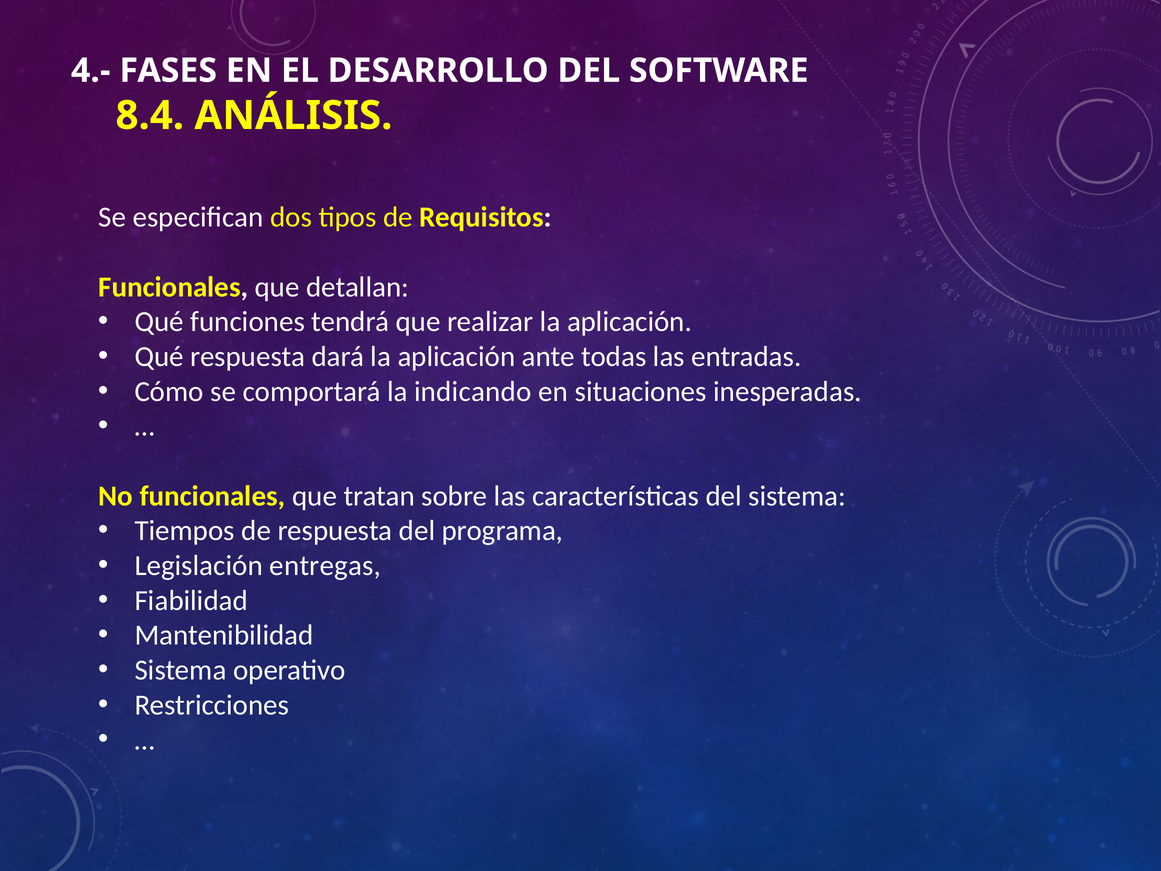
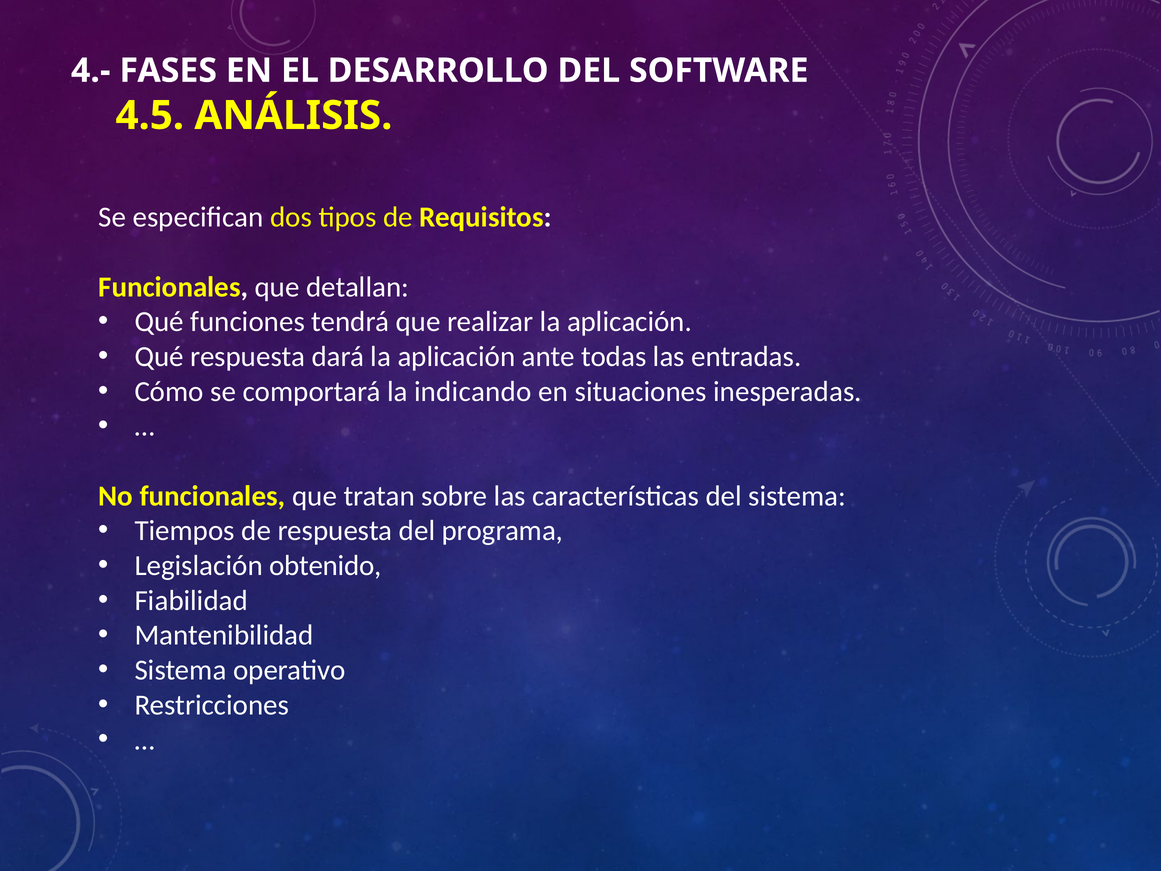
8.4: 8.4 -> 4.5 (150, 116)
entregas: entregas -> obtenido (325, 566)
